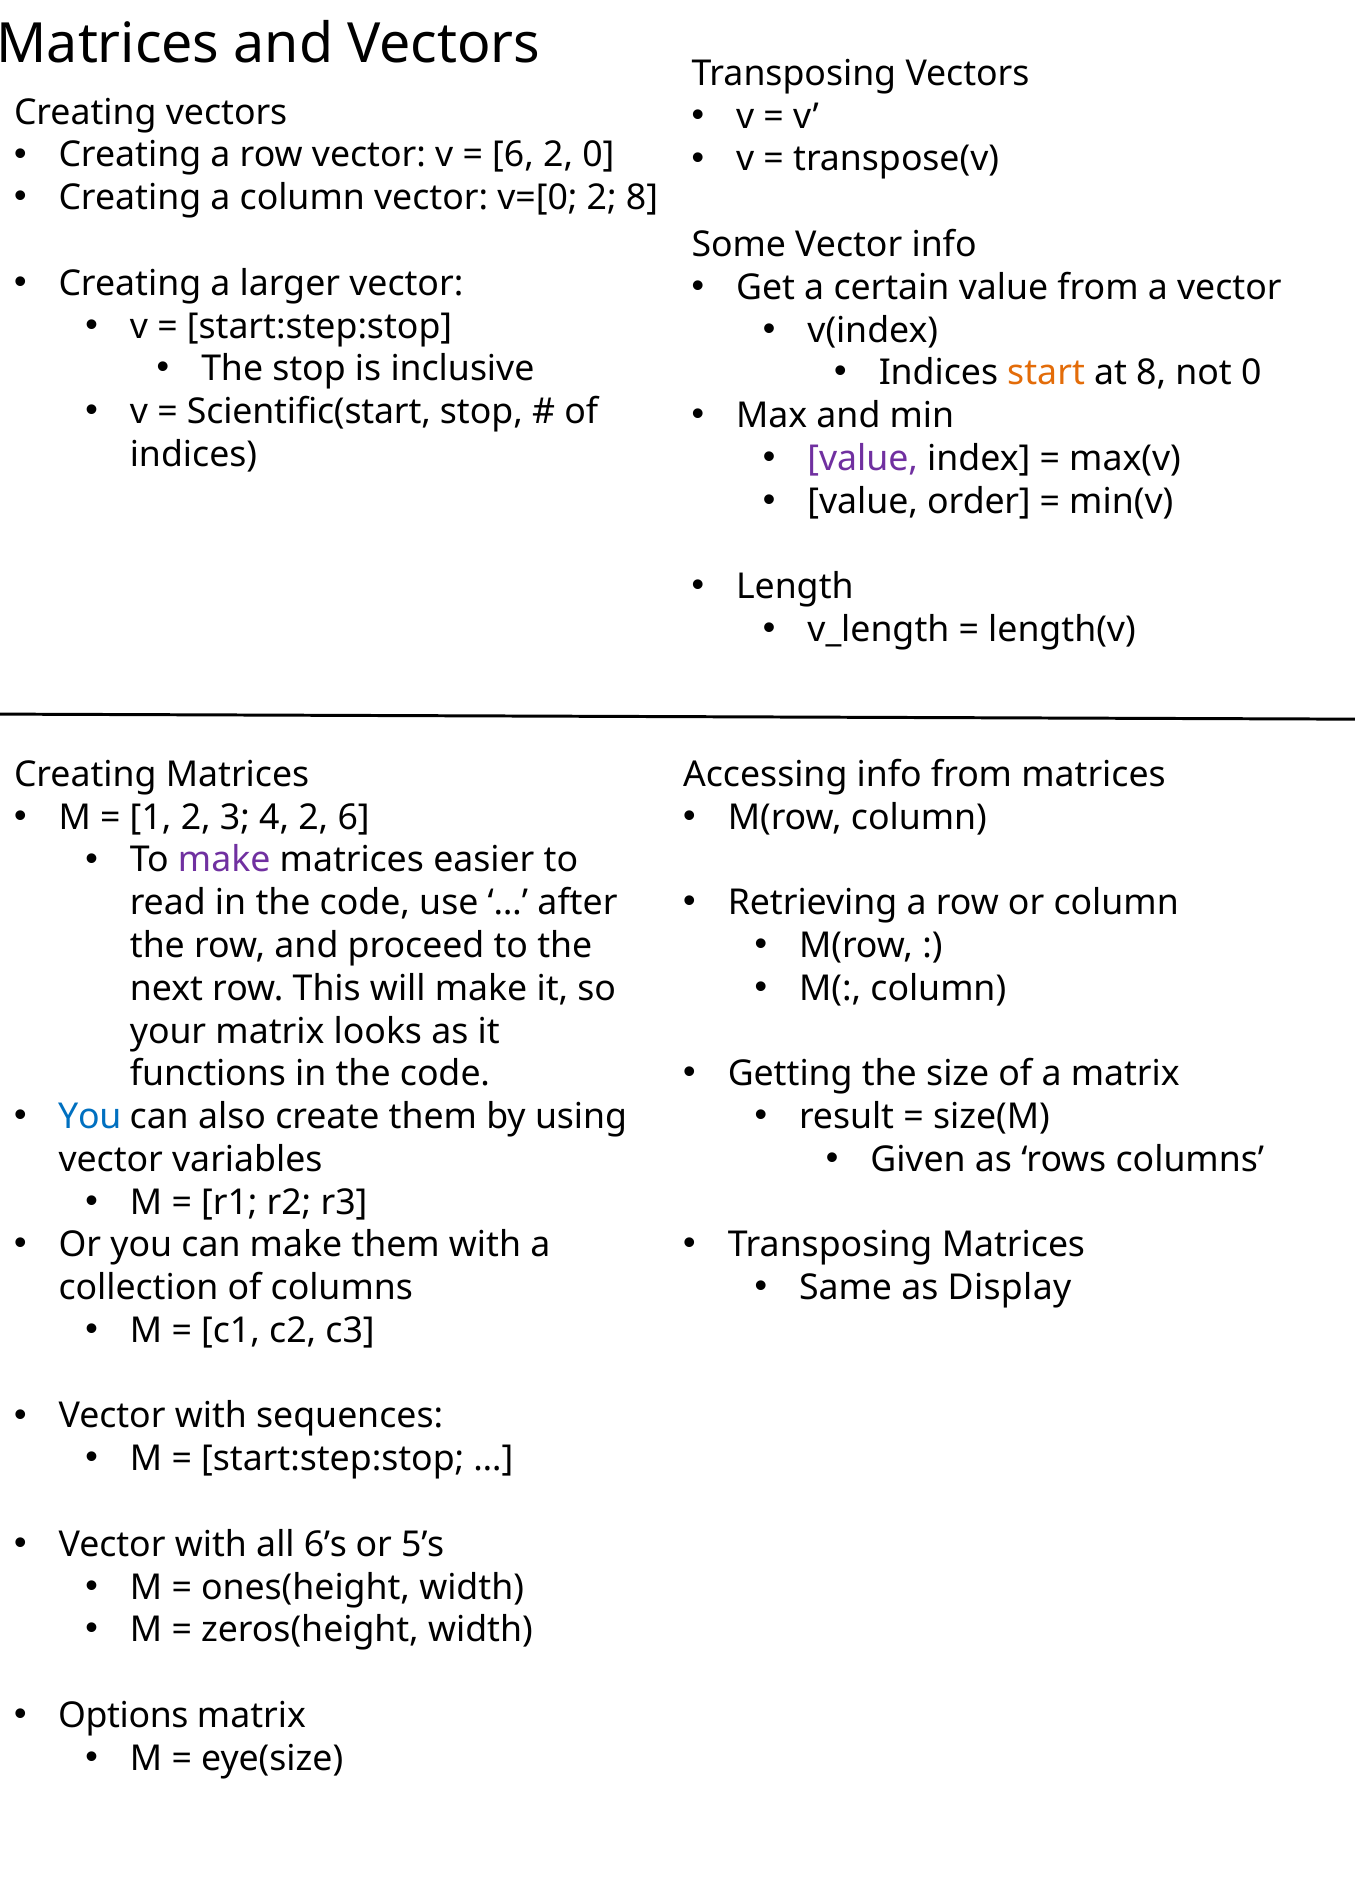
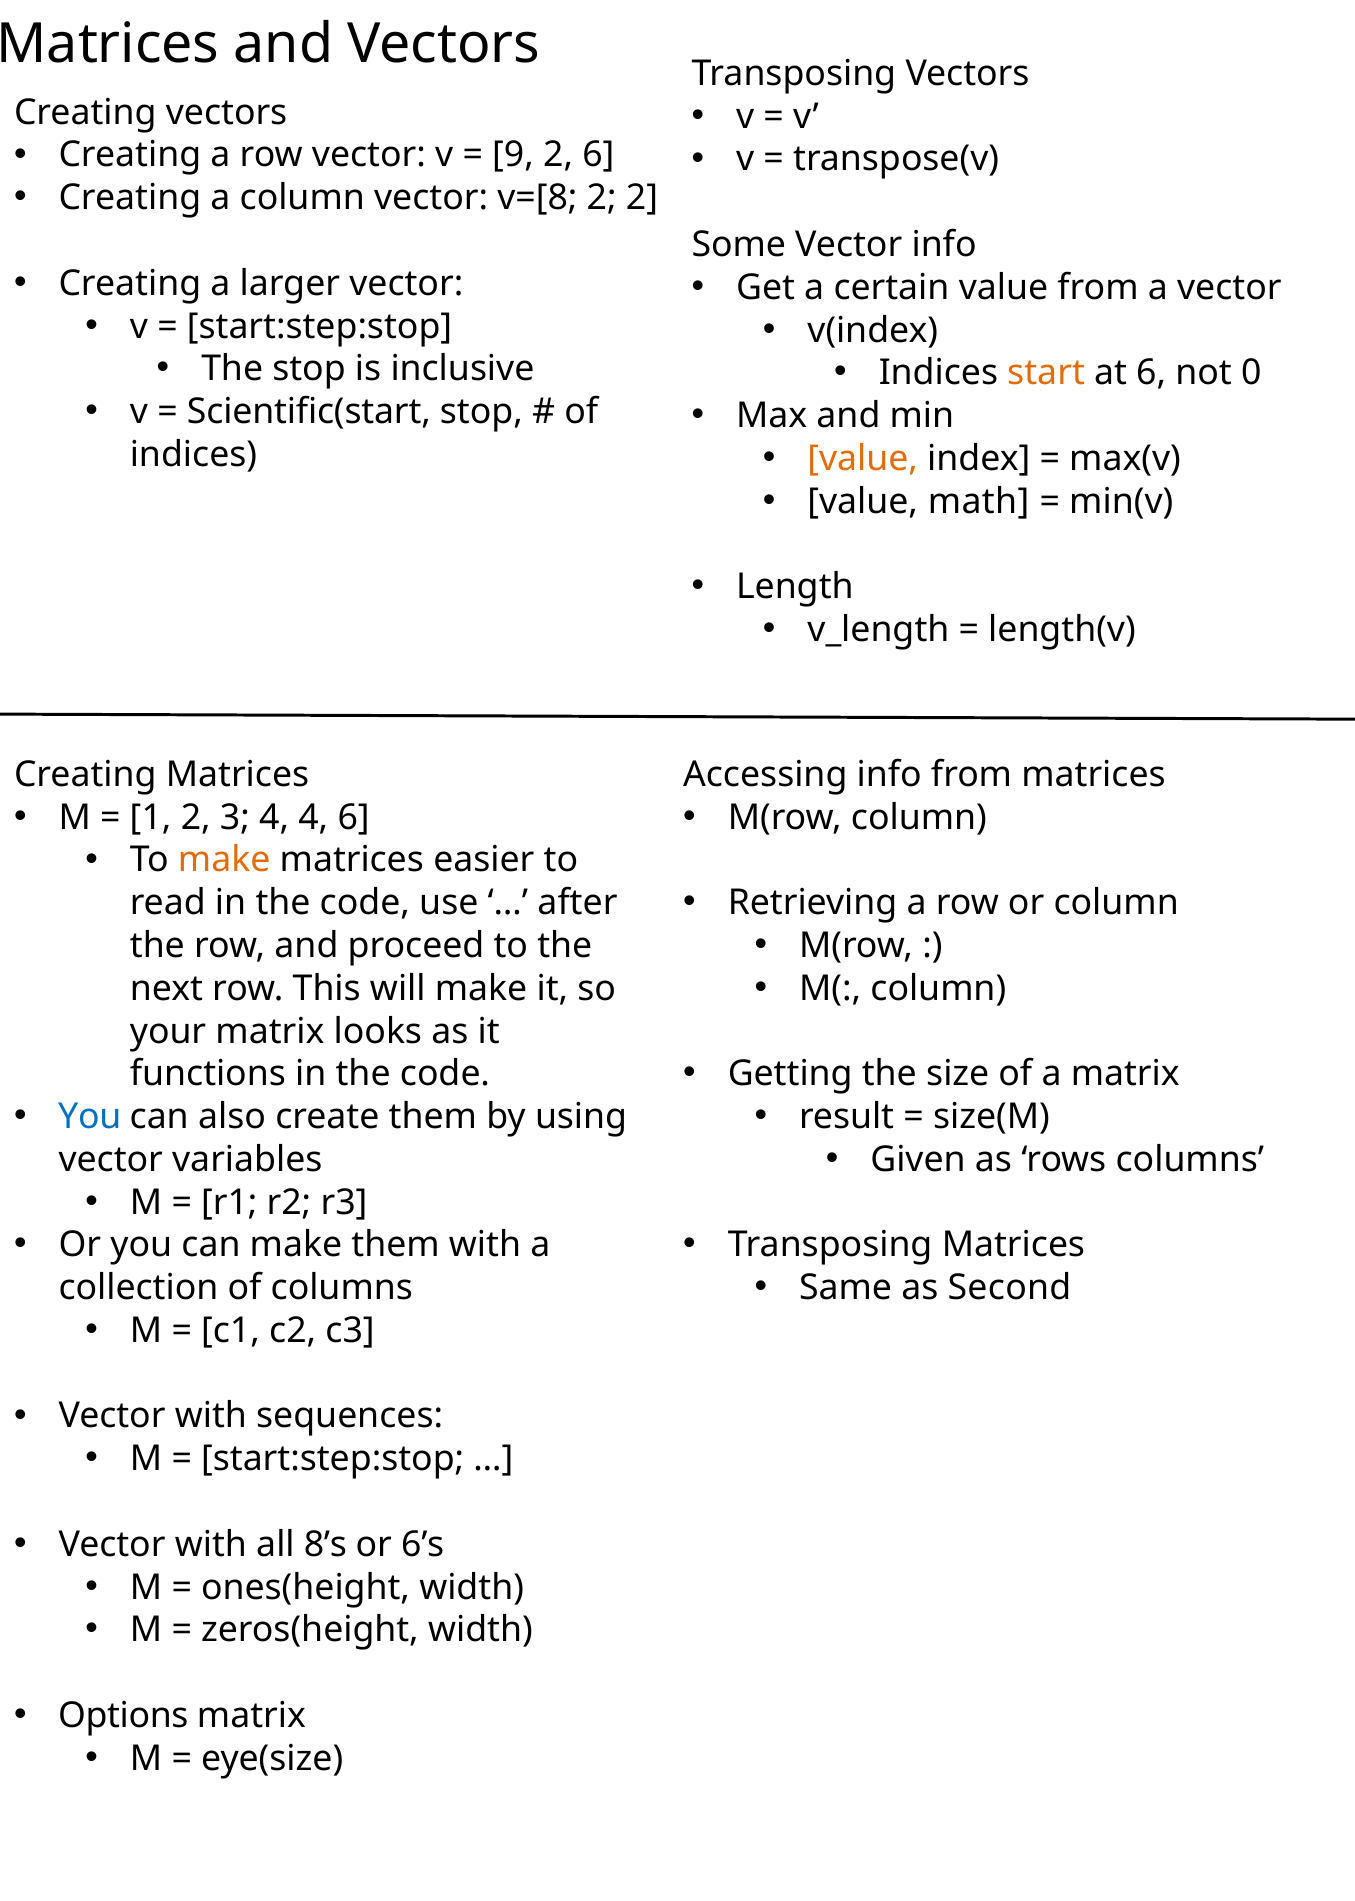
6: 6 -> 9 (513, 155)
2 0: 0 -> 6 (598, 155)
v=[0: v=[0 -> v=[8 (537, 198)
2 8: 8 -> 2 (642, 198)
at 8: 8 -> 6 (1151, 373)
value colour: purple -> orange (863, 459)
order: order -> math (979, 502)
4 2: 2 -> 4 (313, 818)
make colour: purple -> orange (224, 861)
Display: Display -> Second (1009, 1288)
6’s: 6’s -> 8’s (325, 1545)
5’s: 5’s -> 6’s (423, 1545)
